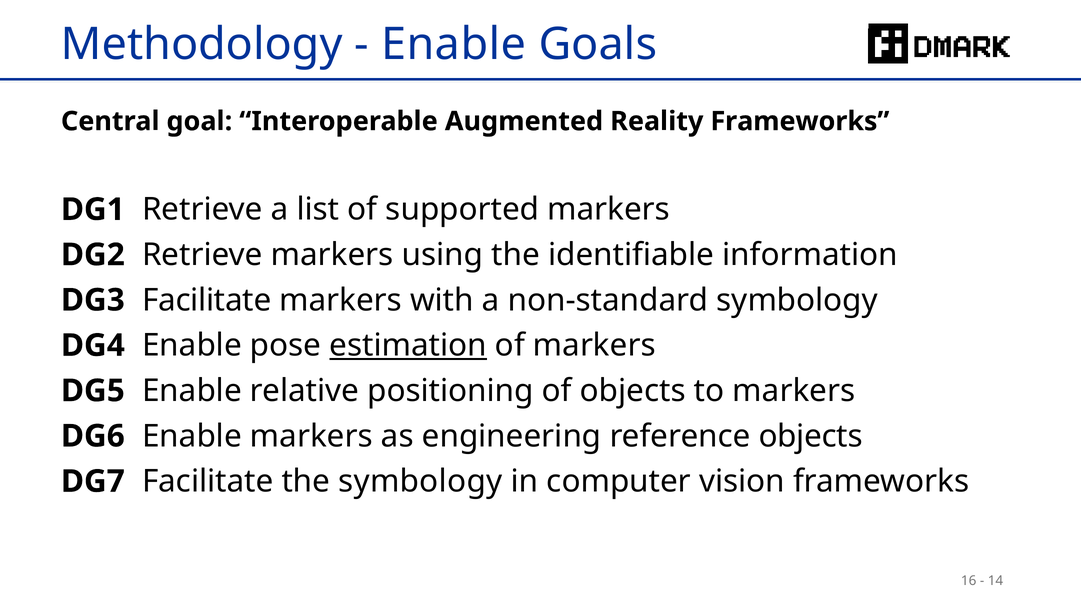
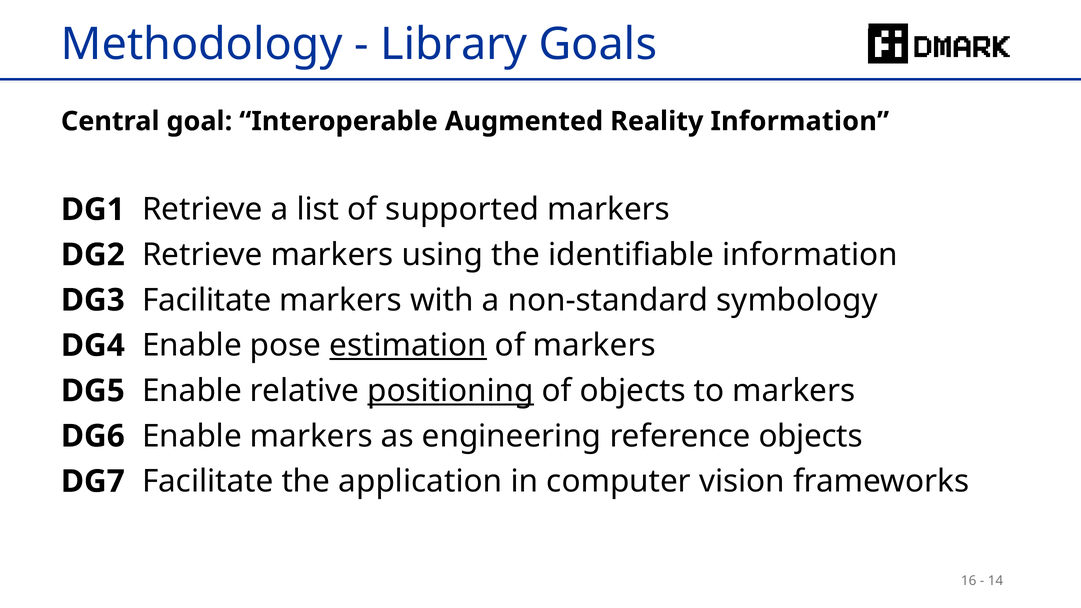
Enable: Enable -> Library (454, 44)
Reality Frameworks: Frameworks -> Information (800, 121)
positioning underline: none -> present (451, 391)
the symbology: symbology -> application (420, 481)
